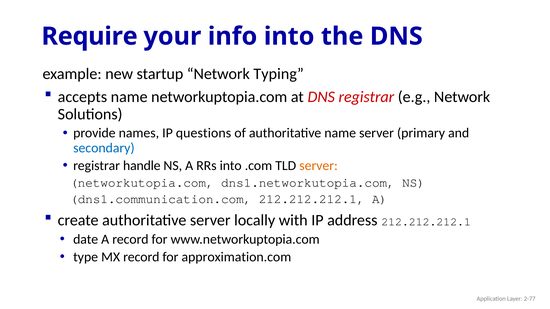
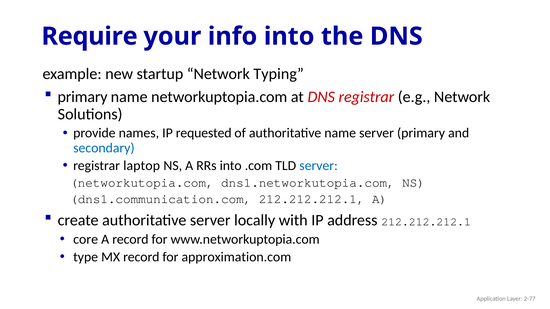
accepts: accepts -> primary (83, 97)
questions: questions -> requested (204, 133)
handle: handle -> laptop (142, 166)
server colour: orange -> blue (319, 166)
date: date -> core (86, 240)
